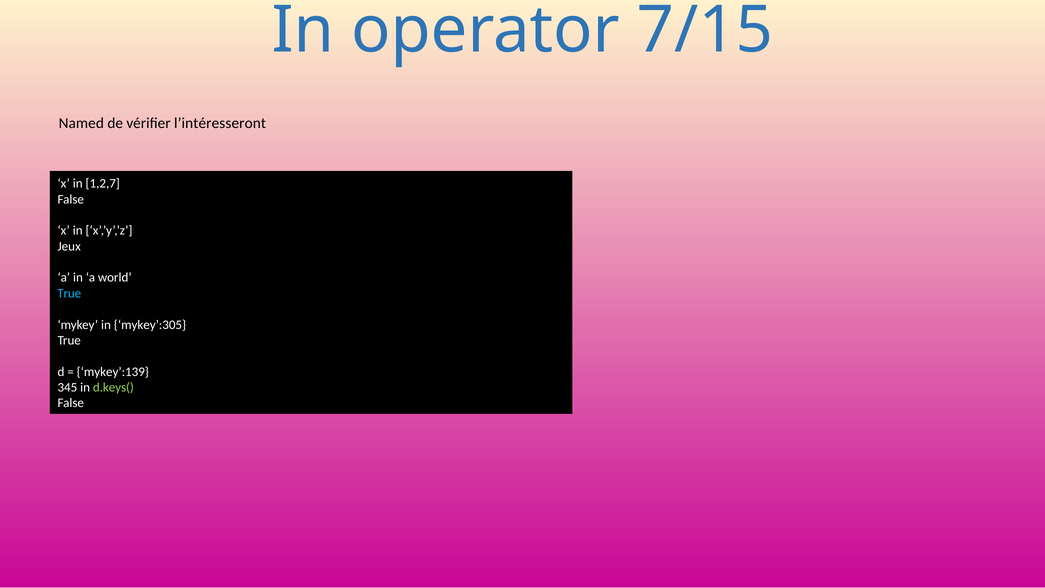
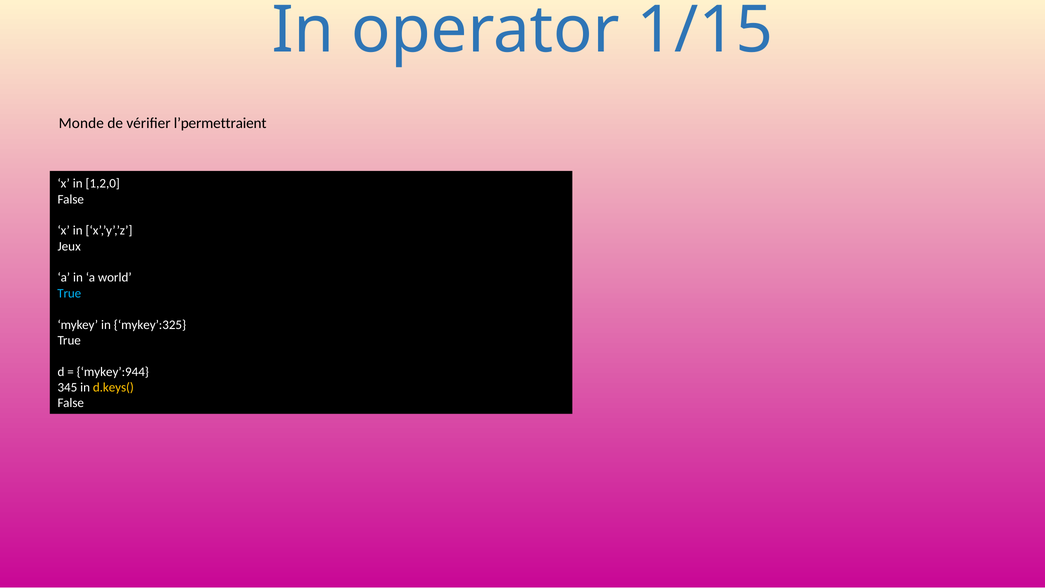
7/15: 7/15 -> 1/15 (705, 30)
Named: Named -> Monde (81, 123)
l’intéresseront: l’intéresseront -> l’permettraient (220, 123)
1,2,7: 1,2,7 -> 1,2,0 (103, 184)
mykey’:305: mykey’:305 -> mykey’:325 (150, 325)
mykey’:139: mykey’:139 -> mykey’:944 (113, 372)
d.keys( colour: light green -> yellow (113, 387)
